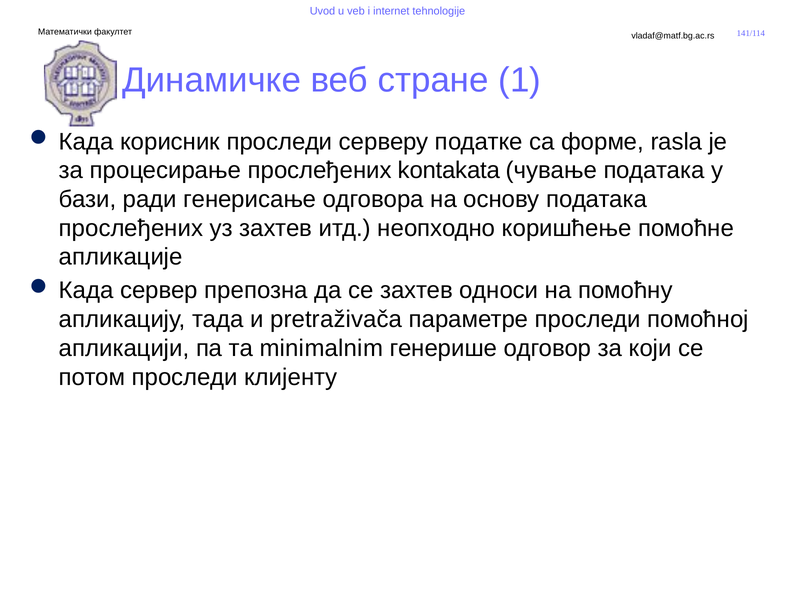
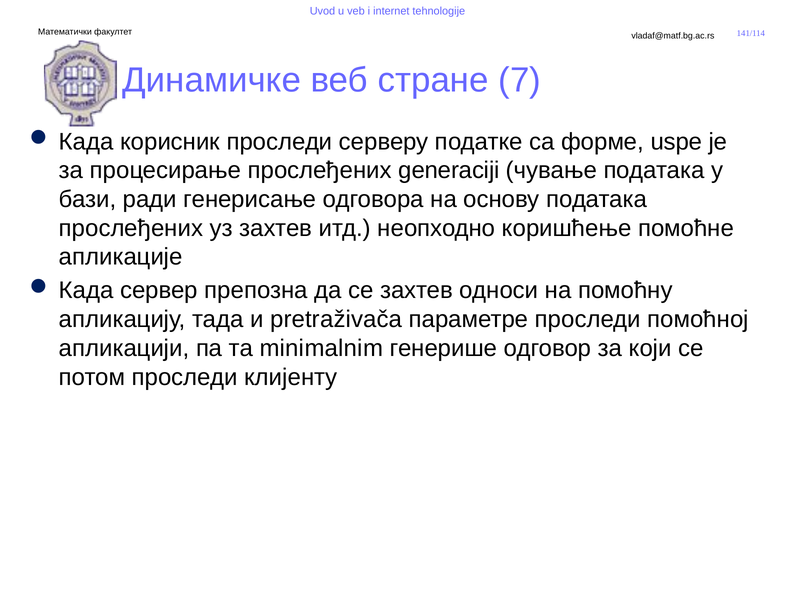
1: 1 -> 7 (520, 80)
rasla: rasla -> uspe (676, 141)
kontakata: kontakata -> generaciji (449, 170)
